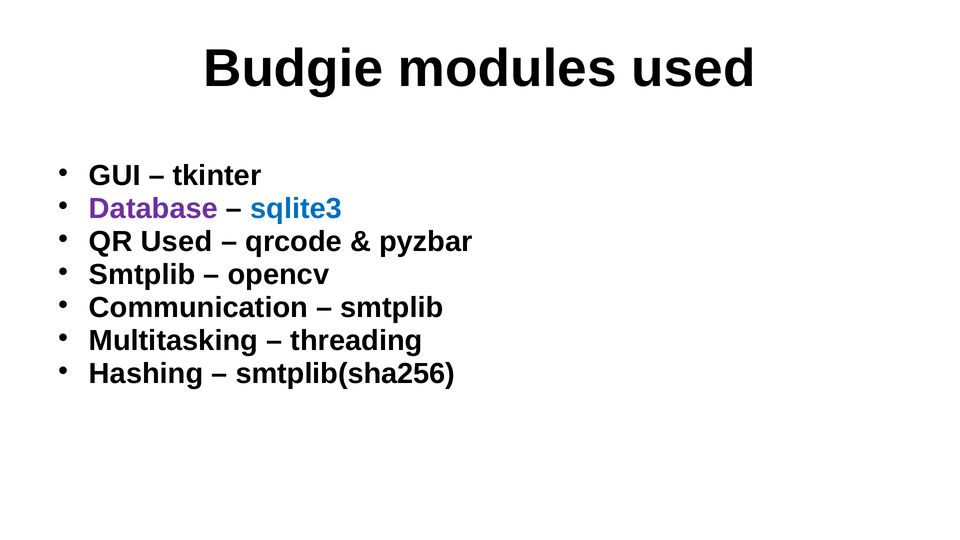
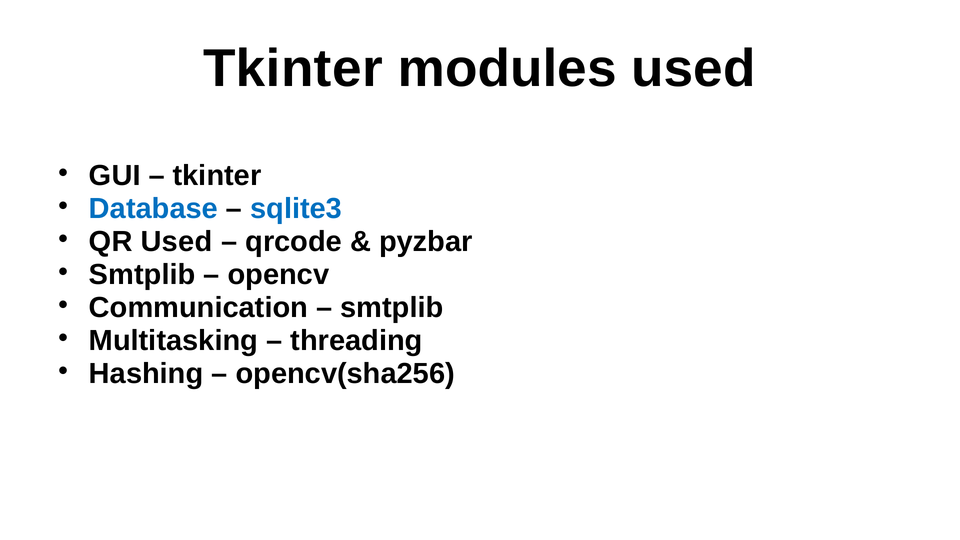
Budgie: Budgie -> Tkinter (293, 69)
Database colour: purple -> blue (154, 209)
smtplib(sha256: smtplib(sha256 -> opencv(sha256 (345, 374)
